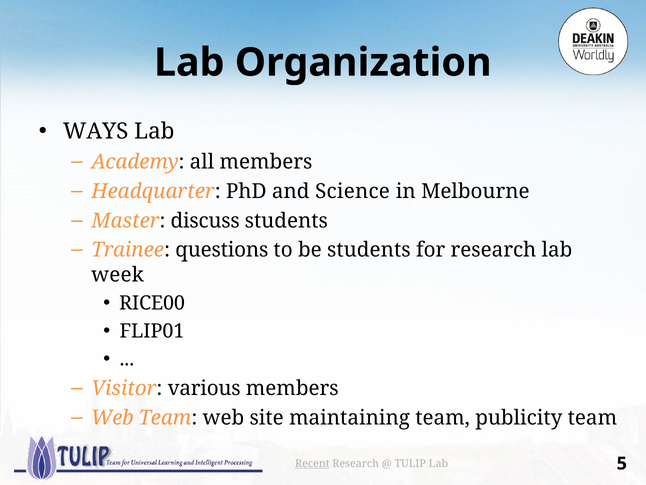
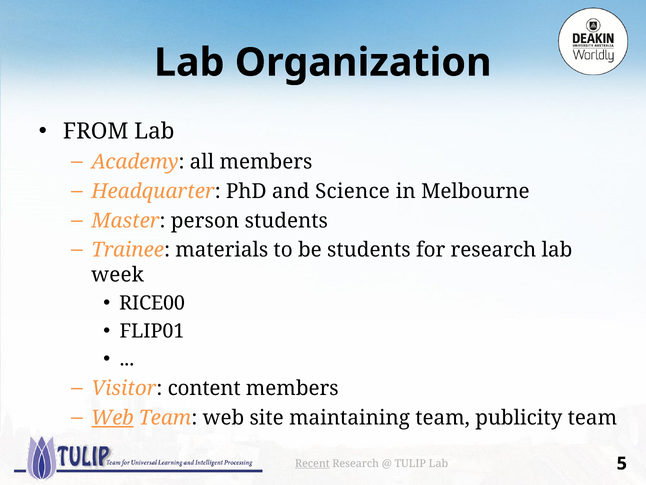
WAYS: WAYS -> FROM (96, 131)
discuss: discuss -> person (205, 220)
questions: questions -> materials (222, 250)
various: various -> content (204, 388)
Web underline: none -> present (112, 417)
